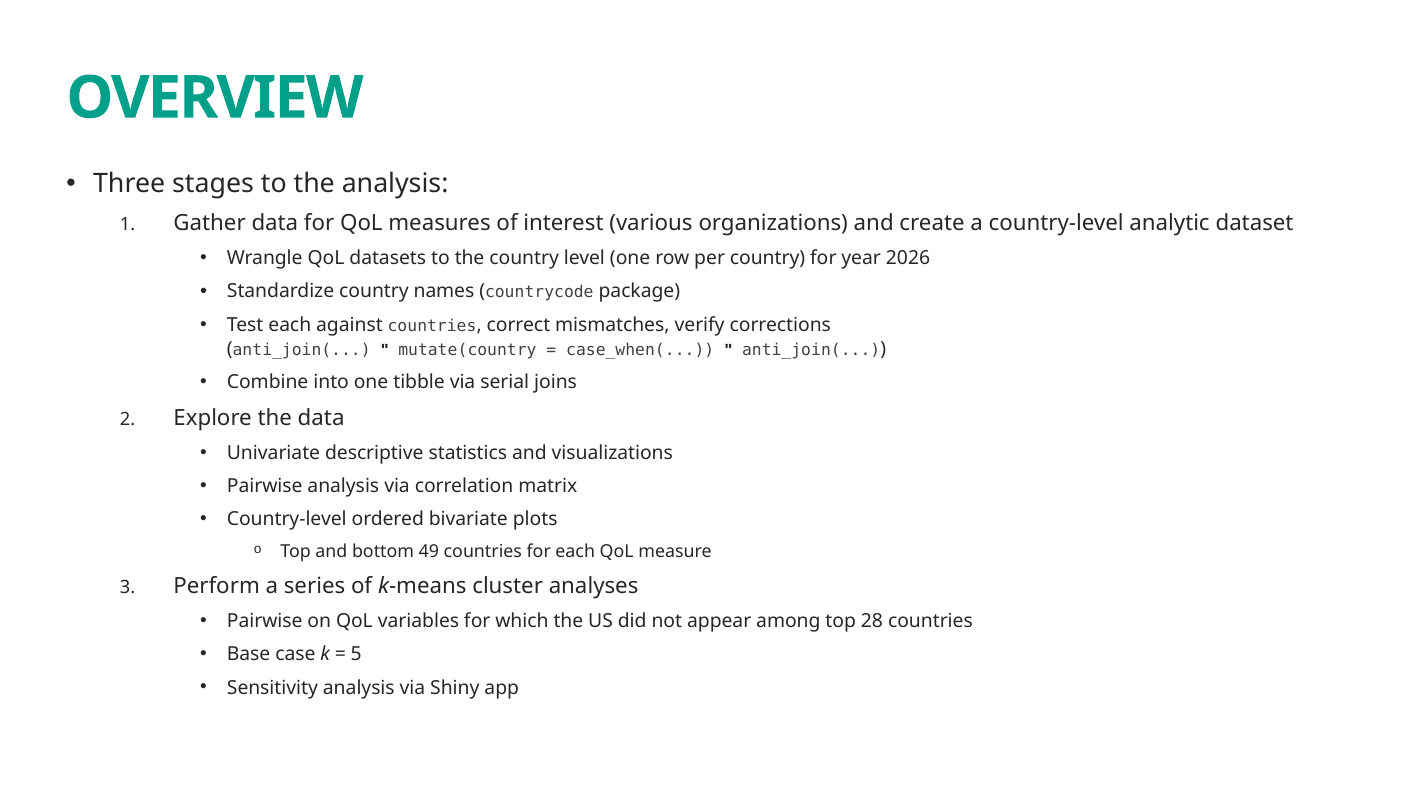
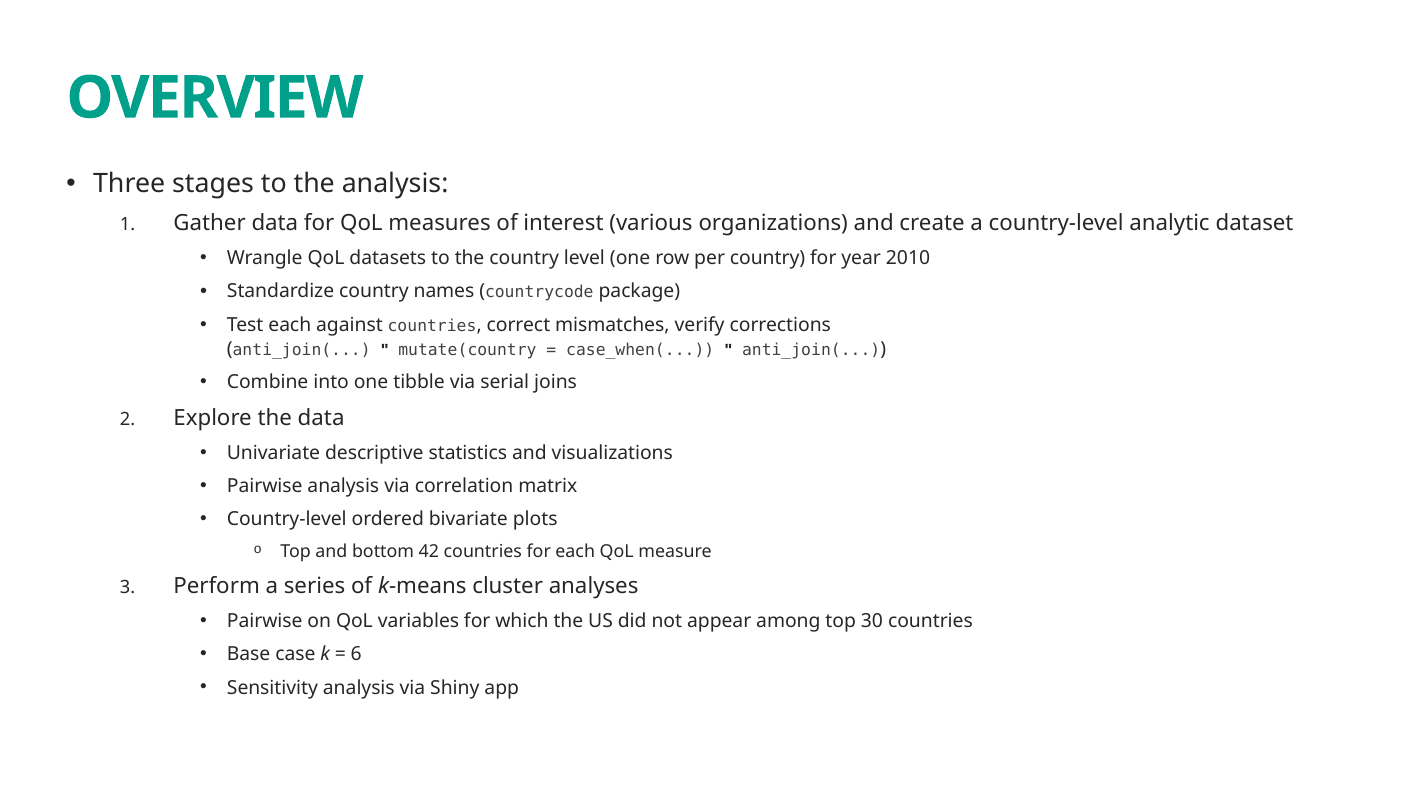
2026: 2026 -> 2010 (908, 258)
49: 49 -> 42 (429, 551)
28: 28 -> 30 (872, 621)
5: 5 -> 6 (356, 654)
